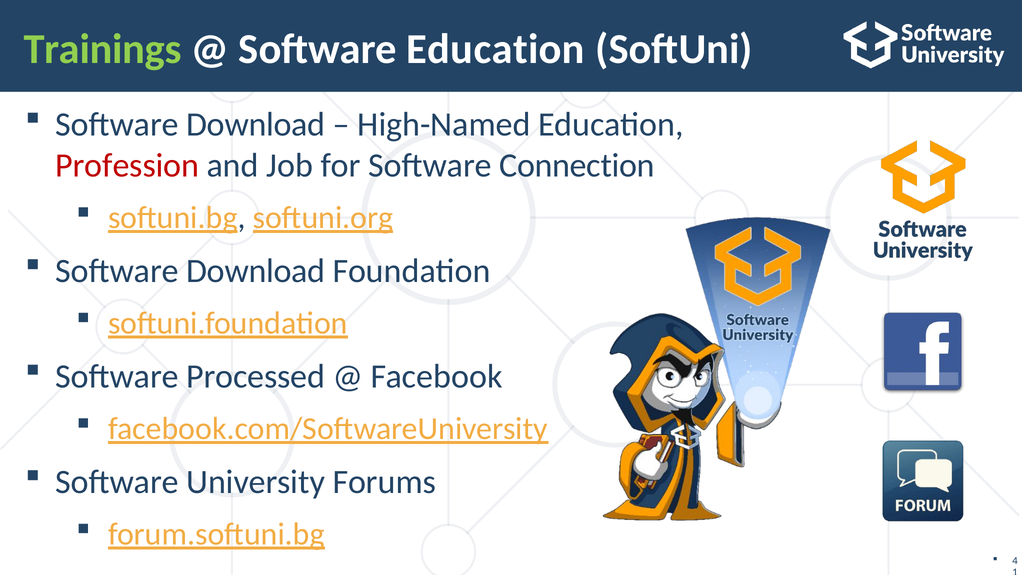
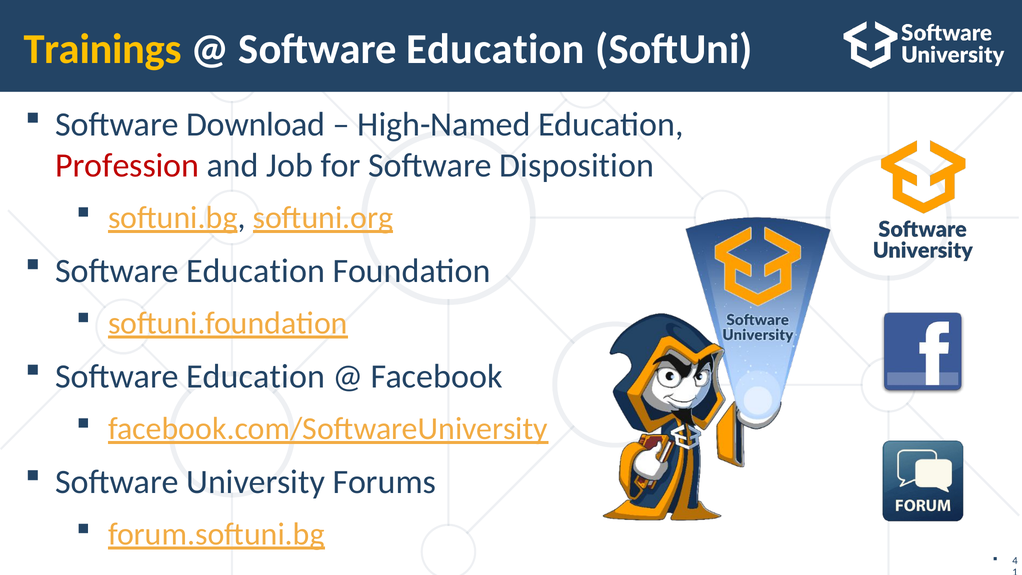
Trainings colour: light green -> yellow (102, 49)
Connection: Connection -> Disposition (577, 166)
Download: Download -> Education (256, 271)
Processed: Processed -> Education (256, 377)
